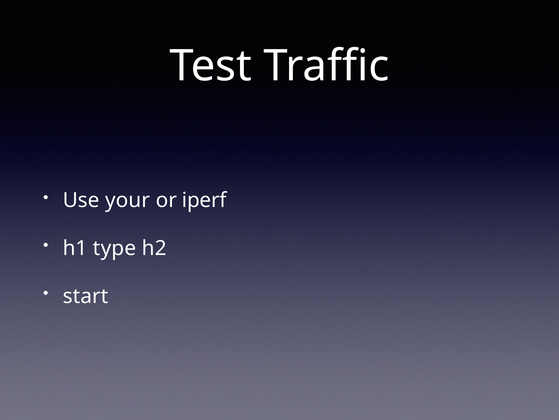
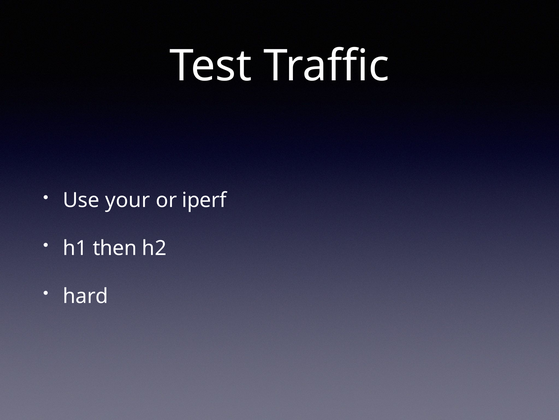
type: type -> then (115, 248)
start: start -> hard (86, 296)
